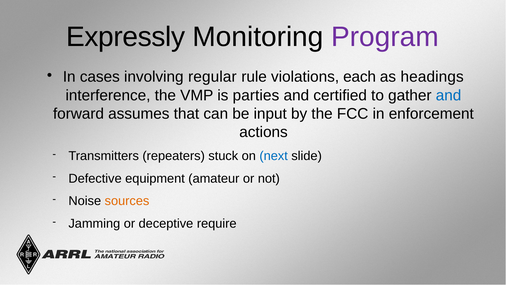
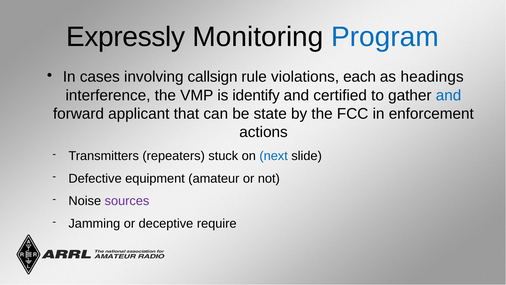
Program colour: purple -> blue (385, 37)
regular: regular -> callsign (213, 77)
parties: parties -> identify (256, 95)
assumes: assumes -> applicant (139, 114)
input: input -> state (270, 114)
sources colour: orange -> purple (127, 201)
